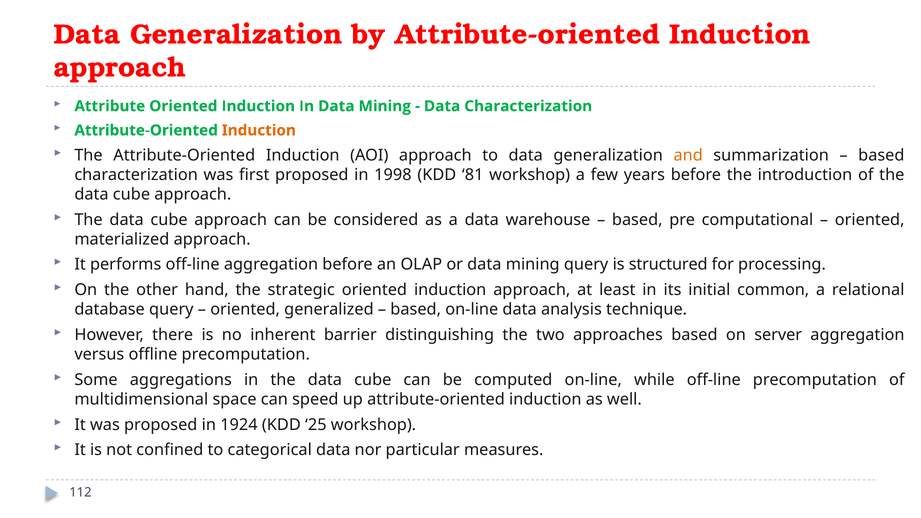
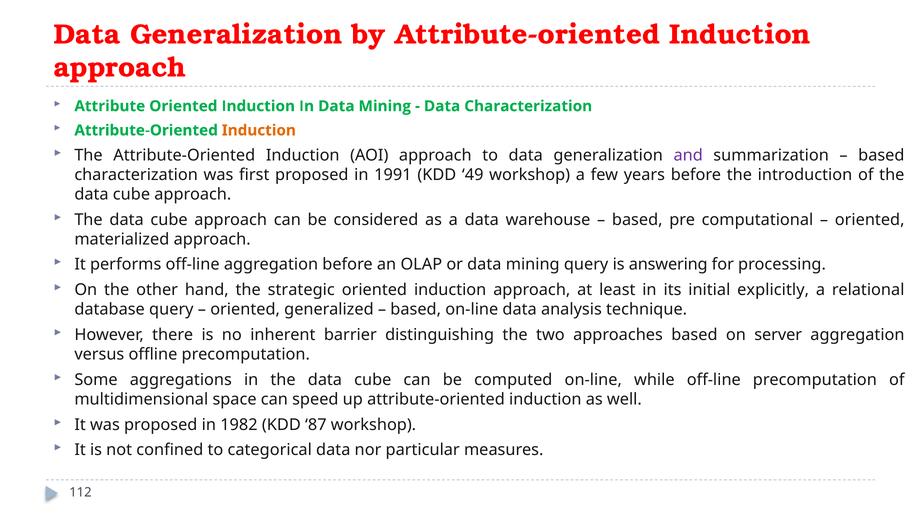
and colour: orange -> purple (688, 155)
1998: 1998 -> 1991 (393, 175)
81: 81 -> 49 (473, 175)
structured: structured -> answering (668, 265)
common: common -> explicitly (773, 290)
1924: 1924 -> 1982 (239, 425)
25: 25 -> 87 (316, 425)
